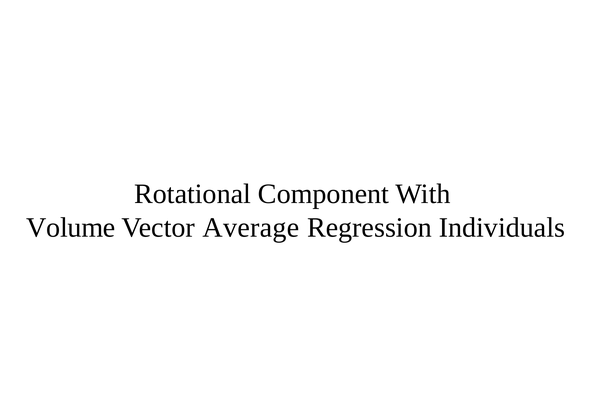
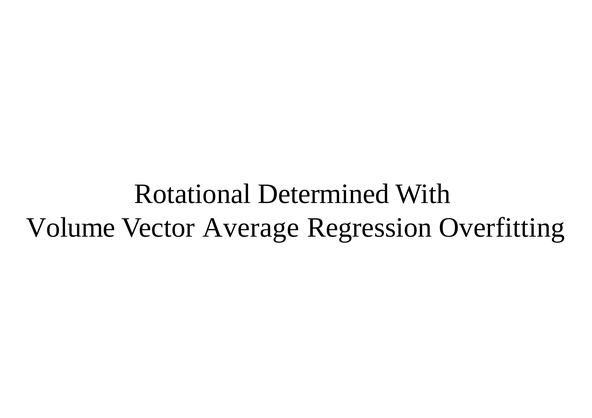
Component: Component -> Determined (324, 194)
Individuals: Individuals -> Overfitting (502, 228)
